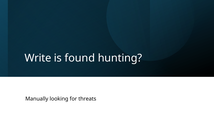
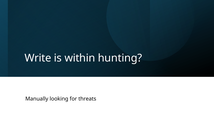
found: found -> within (80, 58)
